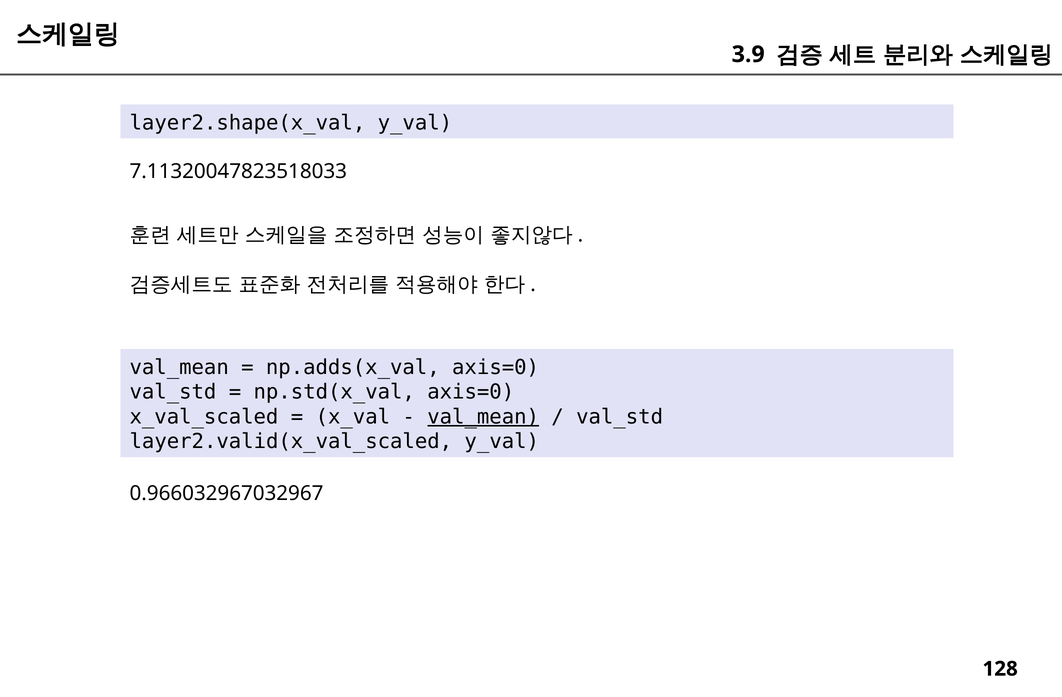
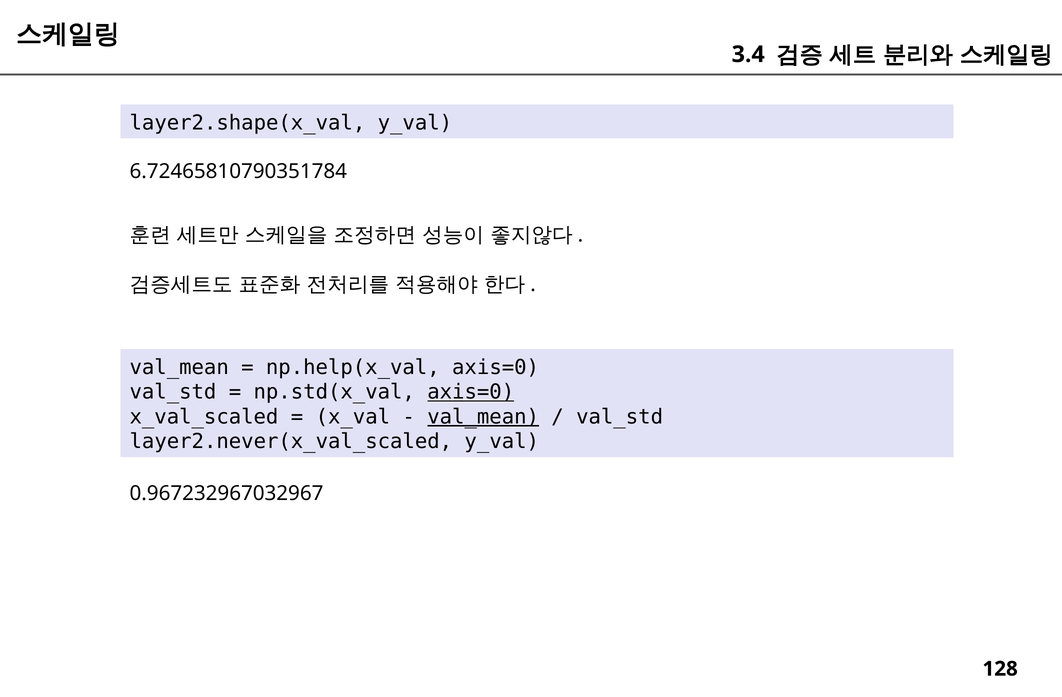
3.9: 3.9 -> 3.4 (748, 54)
7.11320047823518033: 7.11320047823518033 -> 6.72465810790351784 (238, 171)
np.adds(x_val: np.adds(x_val -> np.help(x_val (353, 368)
axis=0 underline: none -> present (471, 392)
layer2.valid(x_val_scaled: layer2.valid(x_val_scaled -> layer2.never(x_val_scaled (291, 442)
0.966032967032967: 0.966032967032967 -> 0.967232967032967 (227, 494)
